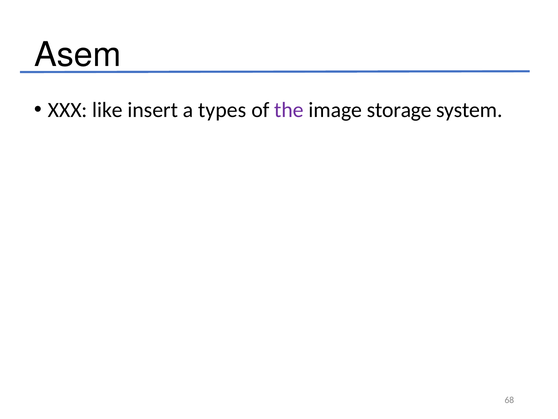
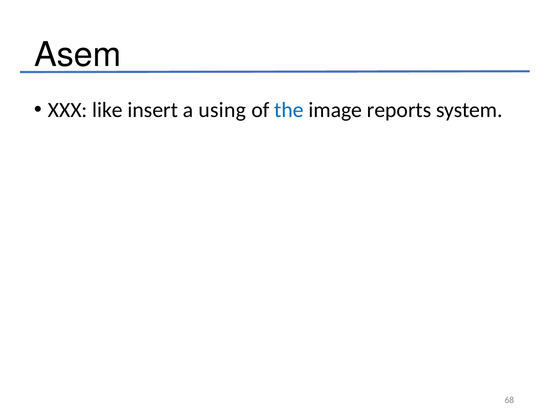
types: types -> using (222, 110)
the colour: purple -> blue (289, 110)
storage: storage -> reports (399, 110)
